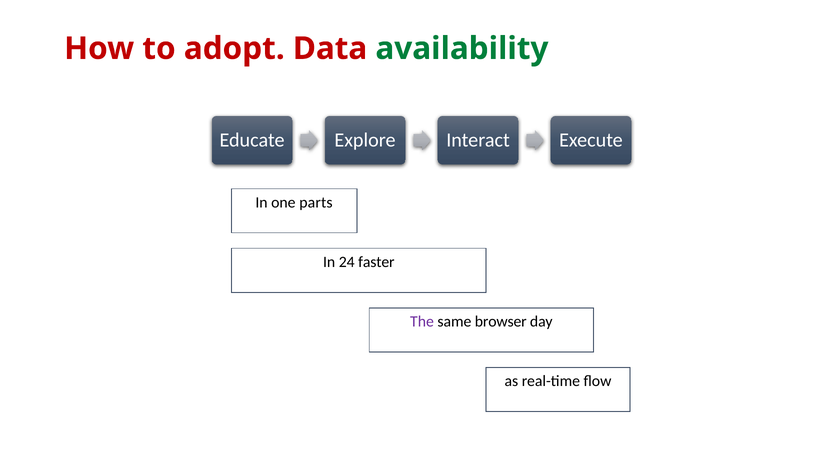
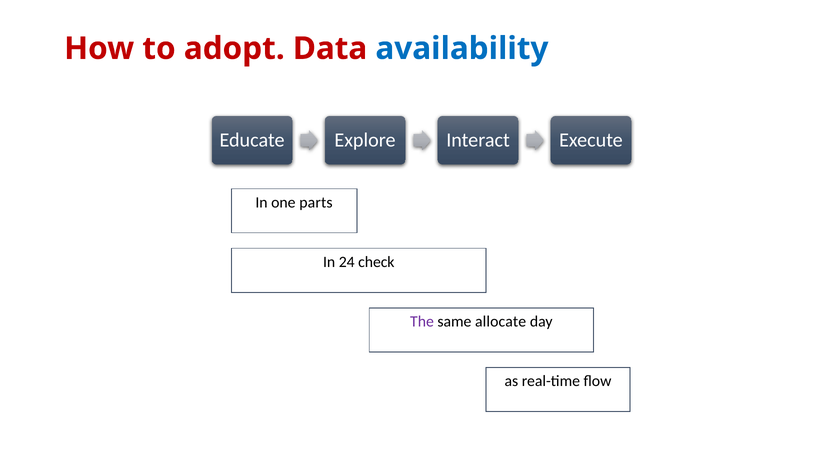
availability colour: green -> blue (462, 48)
faster: faster -> check (376, 262)
browser: browser -> allocate (501, 321)
